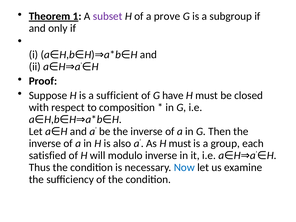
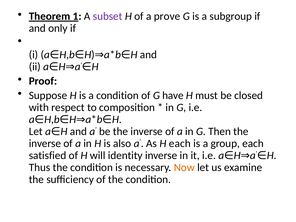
a sufficient: sufficient -> condition (118, 95)
As H must: must -> each (180, 143)
modulo: modulo -> identity (125, 155)
Now colour: blue -> orange (184, 167)
